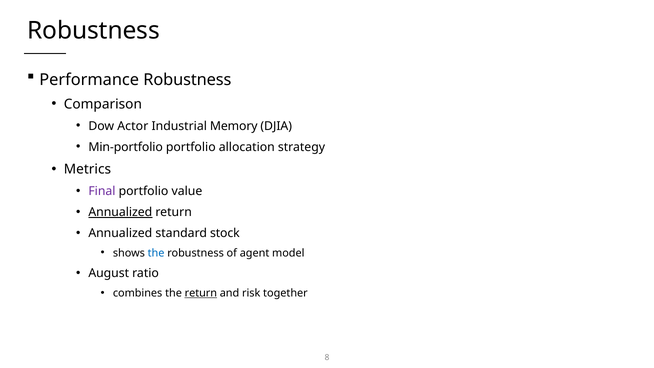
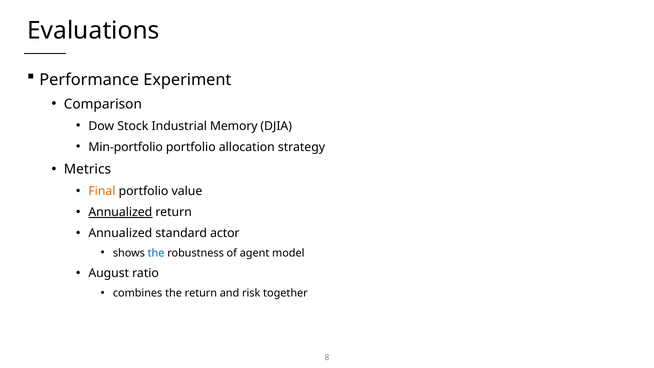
Robustness: Robustness -> Evaluations (93, 31)
Performance Robustness: Robustness -> Experiment (187, 80)
Actor: Actor -> Stock (133, 126)
Final colour: purple -> orange (102, 191)
stock: stock -> actor (225, 233)
return underline: present -> none (201, 293)
